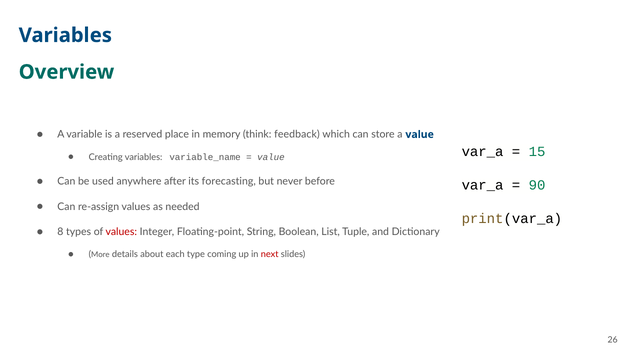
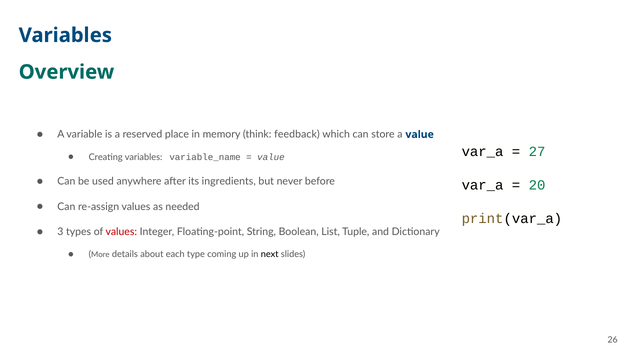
15: 15 -> 27 (537, 152)
forecasting: forecasting -> ingredients (229, 182)
90: 90 -> 20 (537, 185)
8: 8 -> 3 (60, 232)
next colour: red -> black (270, 255)
